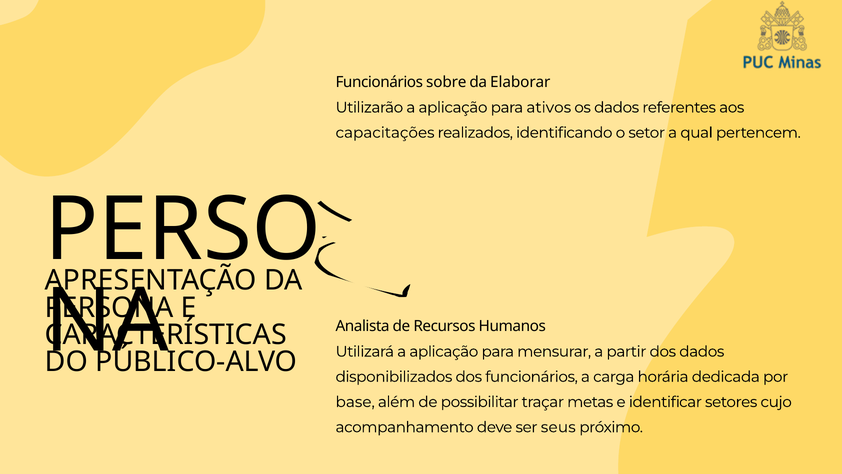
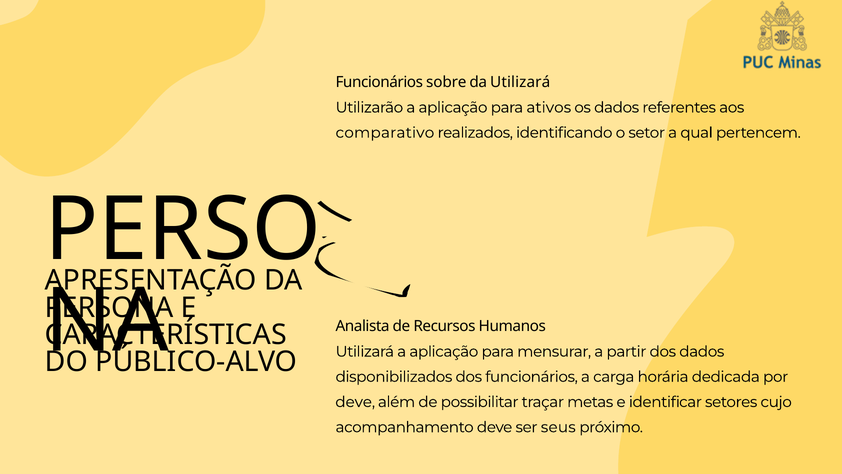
da Elaborar: Elaborar -> Utilizará (520, 82)
capacitações: capacitações -> comparativo (385, 133)
base: base -> deve (355, 402)
